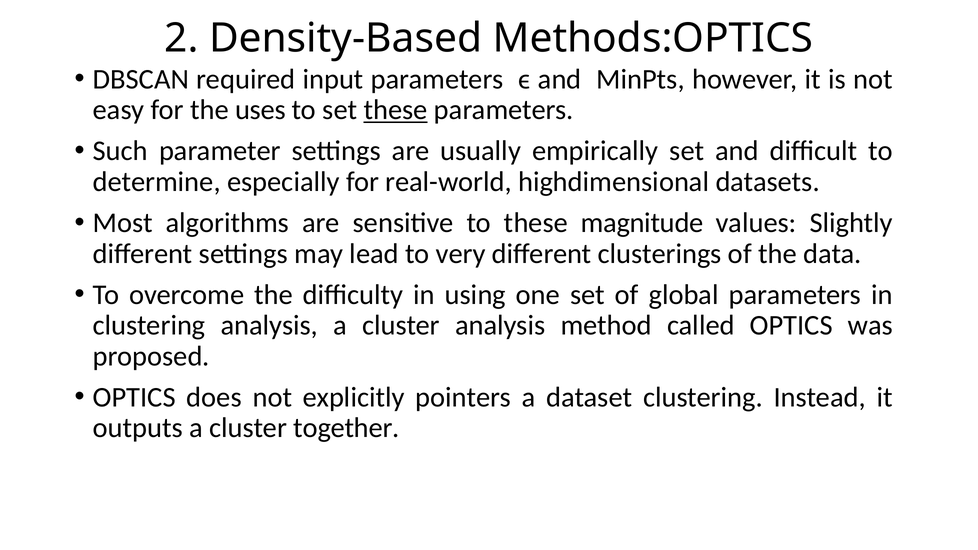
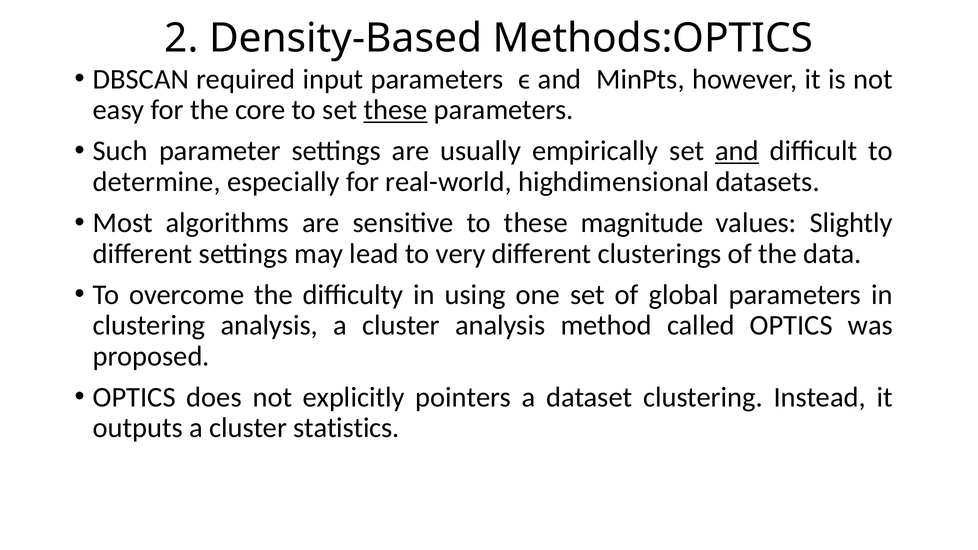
uses: uses -> core (260, 110)
and underline: none -> present (737, 151)
together: together -> statistics (346, 428)
